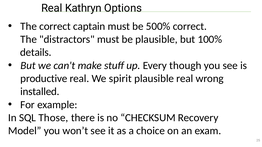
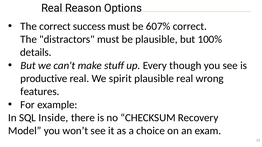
Kathryn: Kathryn -> Reason (83, 8)
captain: captain -> success (89, 26)
500%: 500% -> 607% (158, 26)
installed: installed -> features (40, 92)
Those: Those -> Inside (53, 118)
